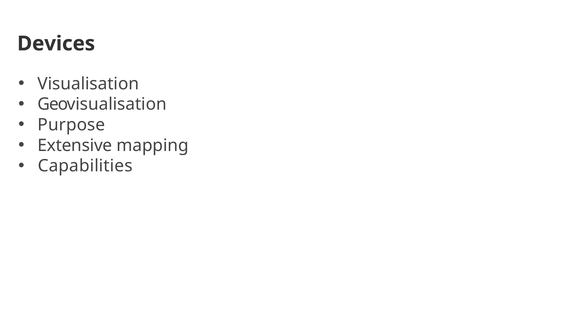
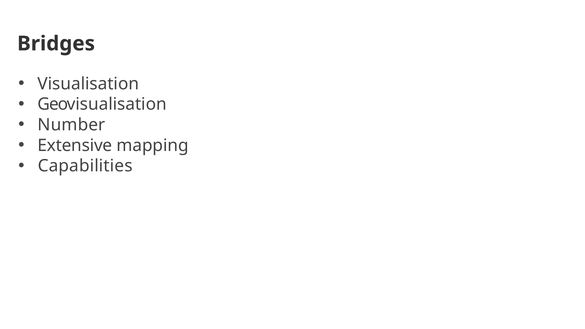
Devices: Devices -> Bridges (56, 44)
Purpose: Purpose -> Number (71, 125)
